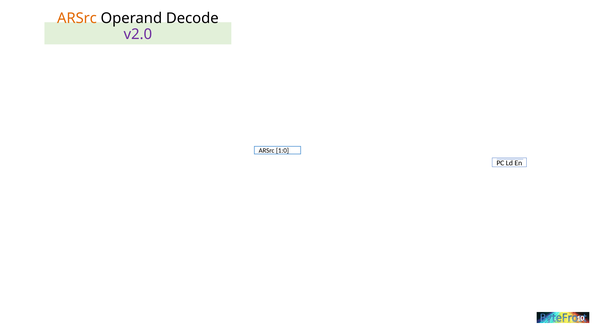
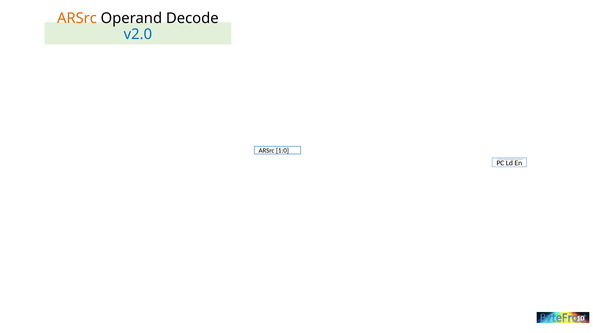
v2.0 colour: purple -> blue (138, 34)
